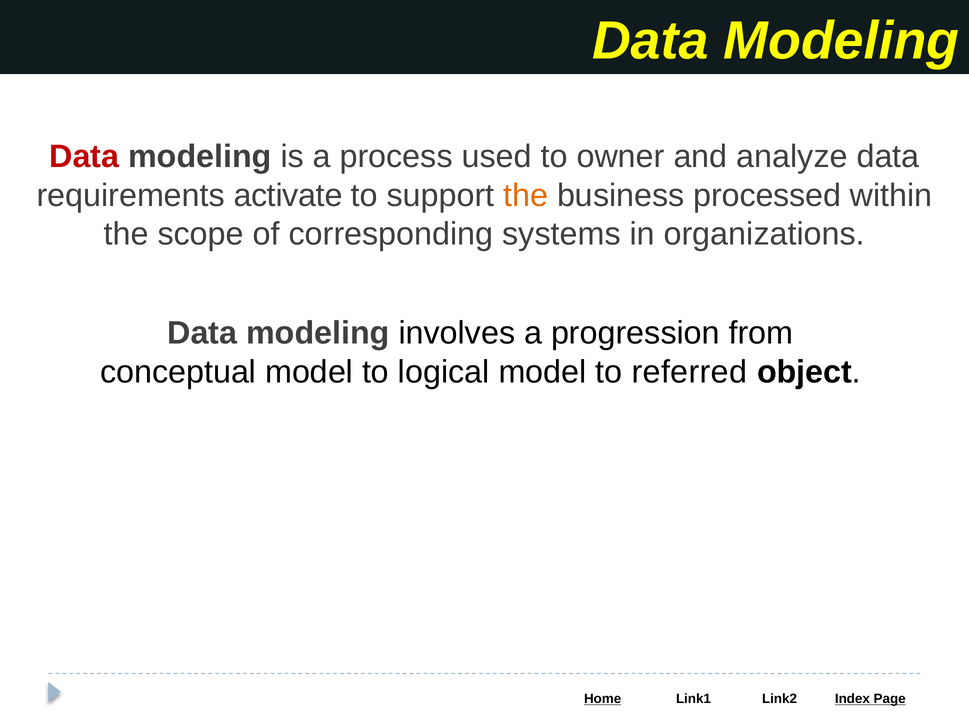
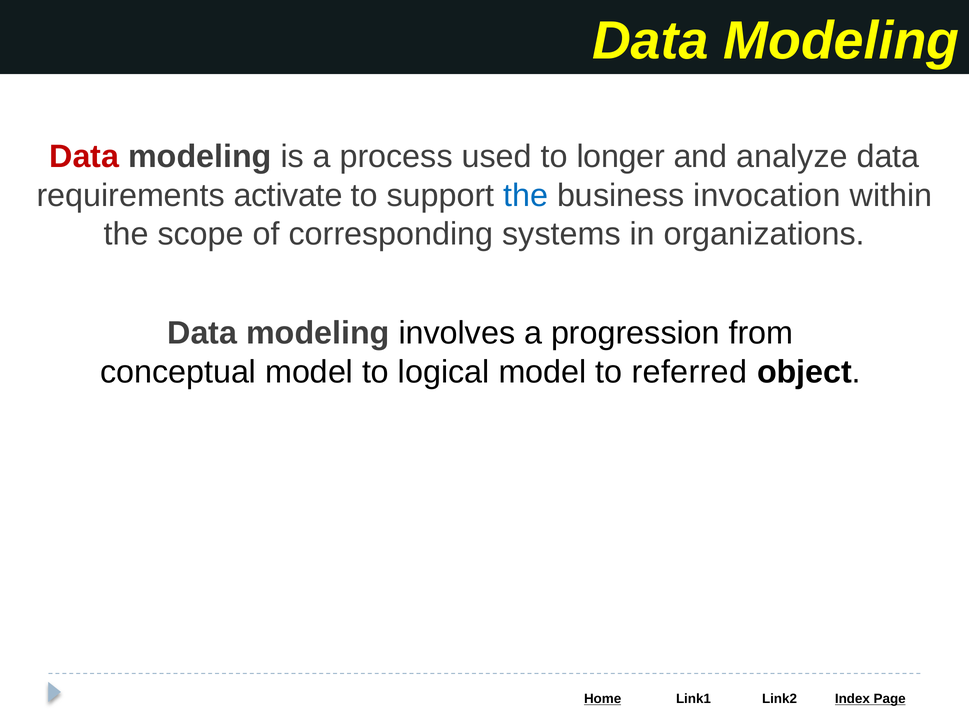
owner: owner -> longer (621, 157)
the colour: orange -> blue (526, 195)
processed: processed -> invocation (767, 195)
